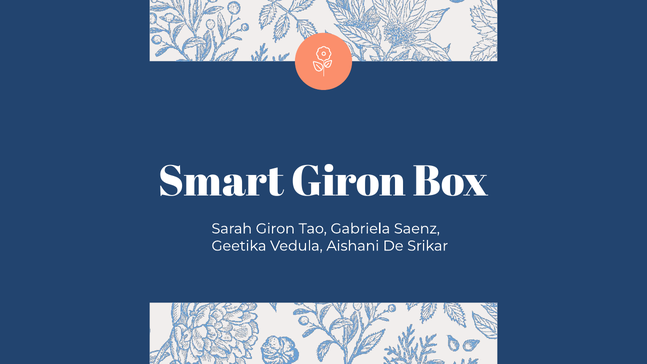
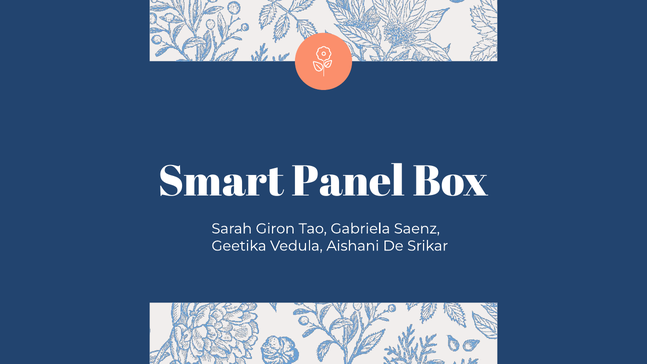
Smart Giron: Giron -> Panel (348, 182)
